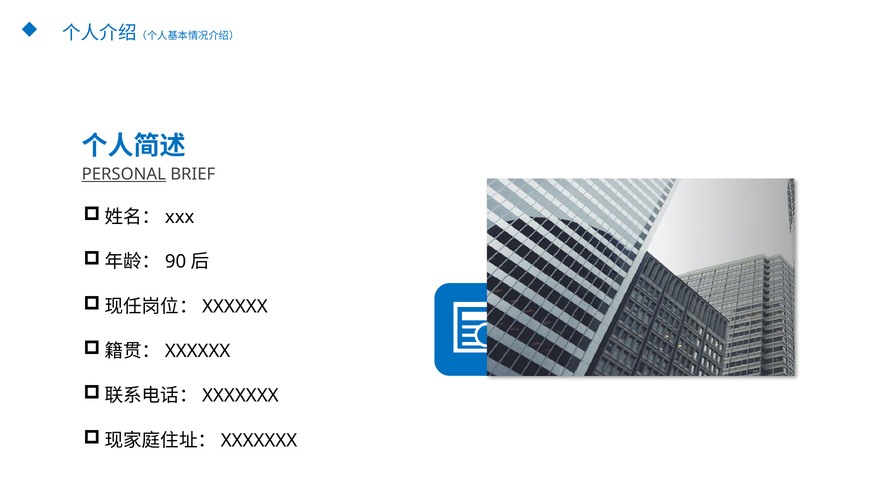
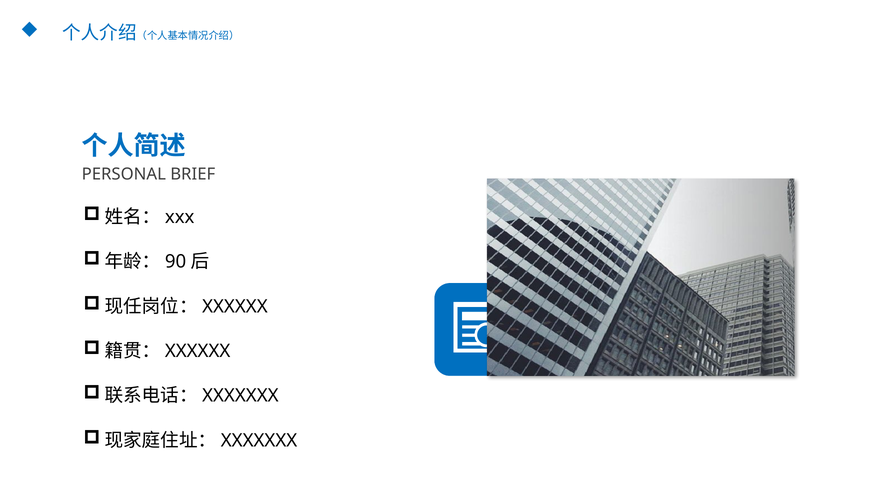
PERSONAL underline: present -> none (124, 174)
